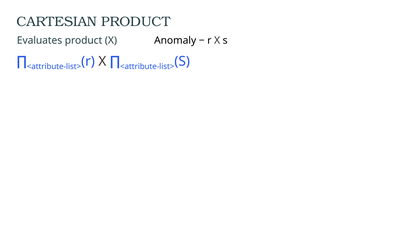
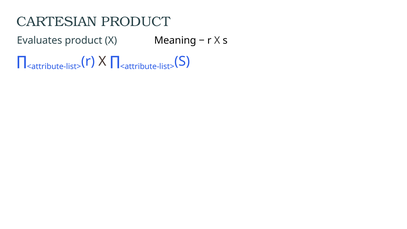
Anomaly: Anomaly -> Meaning (175, 41)
